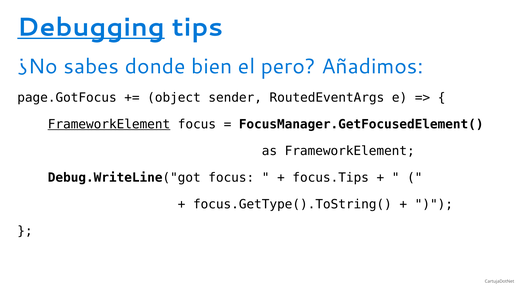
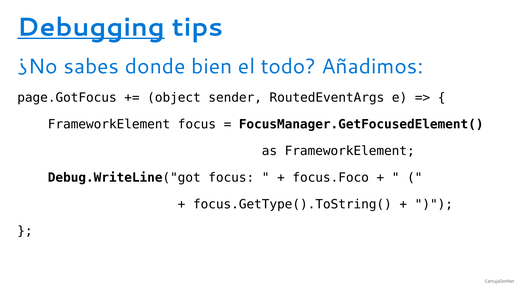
pero: pero -> todo (288, 66)
FrameworkElement underline: present -> none (109, 124)
focus.Tips: focus.Tips -> focus.Foco (331, 178)
